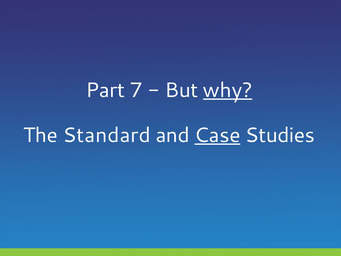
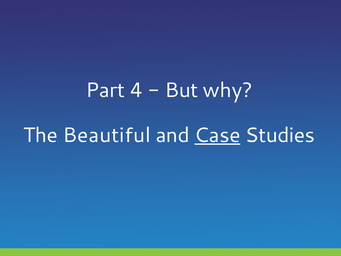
7: 7 -> 4 (136, 90)
why underline: present -> none (228, 90)
Standard: Standard -> Beautiful (107, 135)
